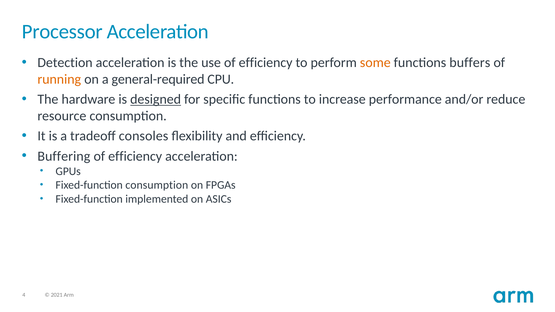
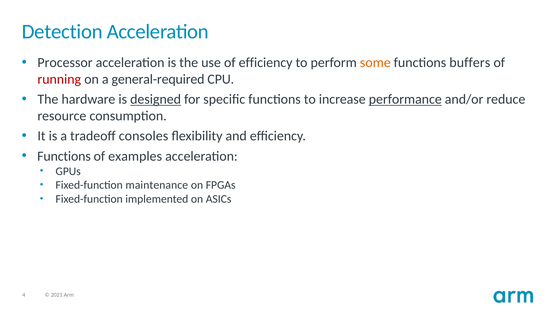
Processor: Processor -> Detection (62, 32)
Detection: Detection -> Processor (65, 63)
running colour: orange -> red (59, 79)
performance underline: none -> present (405, 99)
Buffering: Buffering -> Functions (64, 156)
efficiency: efficiency -> examples (135, 156)
Fixed-function consumption: consumption -> maintenance (157, 185)
